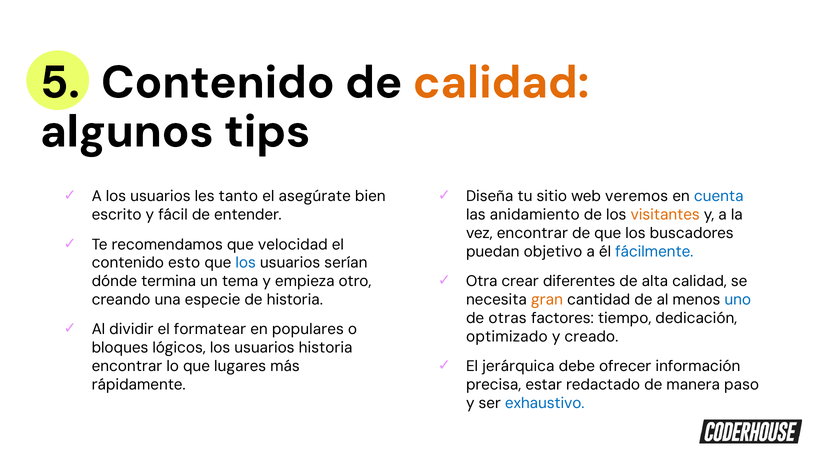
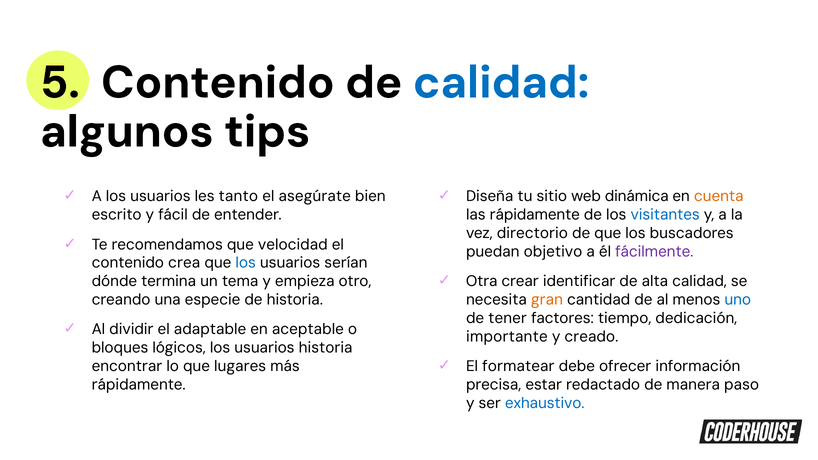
calidad colour: orange -> blue (501, 82)
veremos: veremos -> dinámica (637, 196)
cuenta colour: blue -> orange (719, 196)
las anidamiento: anidamiento -> rápidamente (535, 215)
visitantes colour: orange -> blue (665, 215)
vez encontrar: encontrar -> directorio (532, 233)
fácilmente colour: blue -> purple (654, 252)
esto: esto -> crea (184, 263)
diferentes: diferentes -> identificar (579, 281)
otras: otras -> tener (508, 318)
formatear: formatear -> adaptable (210, 330)
populares: populares -> aceptable (308, 330)
optimizado: optimizado -> importante (507, 337)
jerárquica: jerárquica -> formatear (518, 366)
